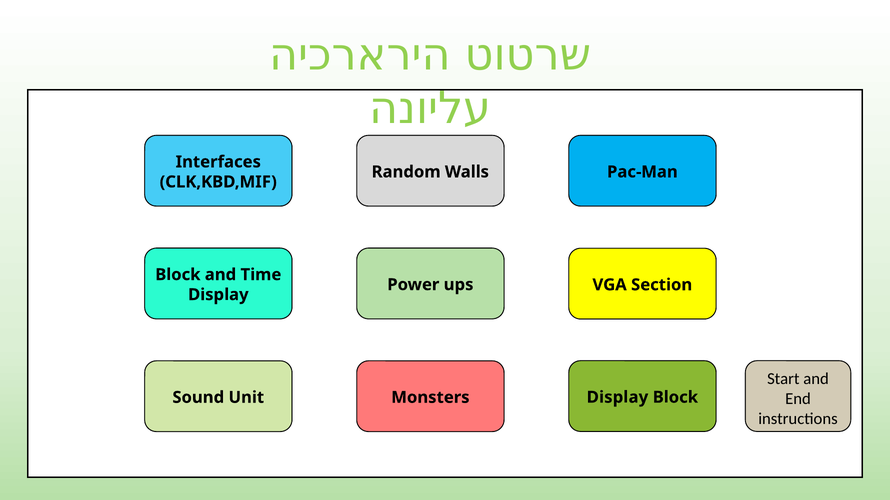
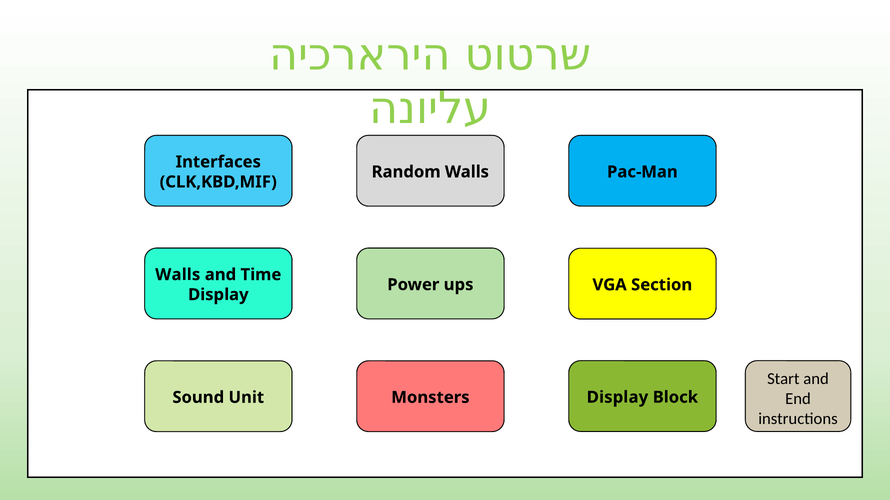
Block: Block -> Walls (178, 275)
